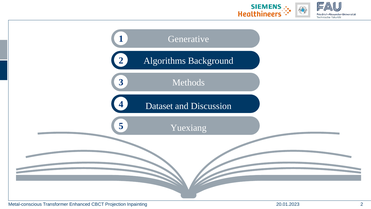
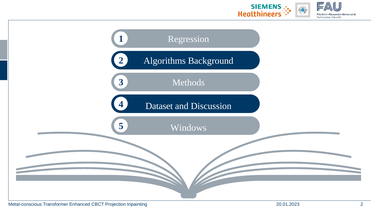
Generative: Generative -> Regression (188, 39)
Yuexiang: Yuexiang -> Windows (188, 128)
